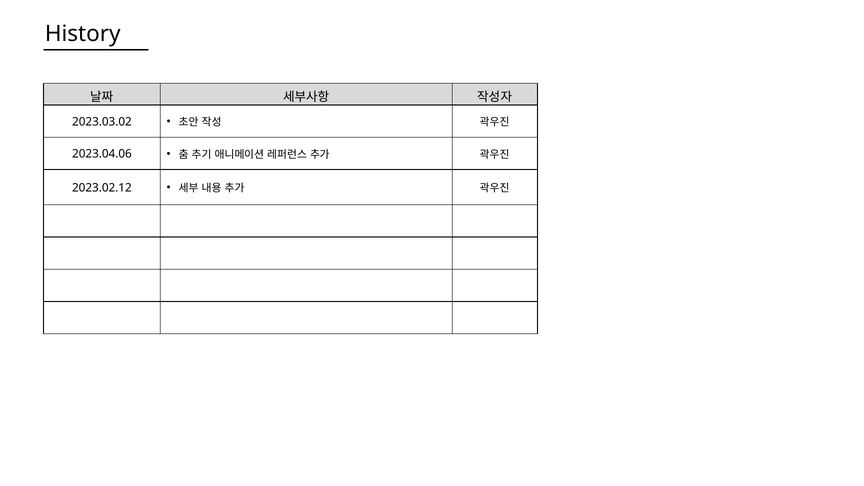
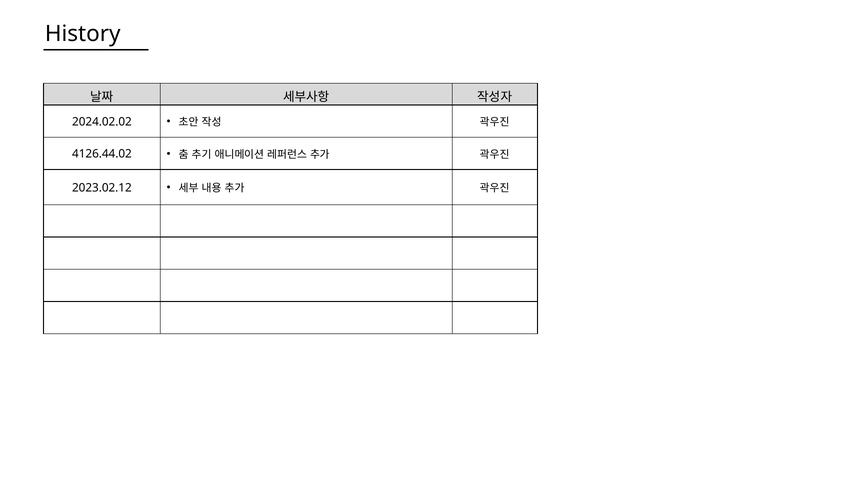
2023.03.02: 2023.03.02 -> 2024.02.02 (102, 122)
2023.04.06: 2023.04.06 -> 4126.44.02 (102, 154)
